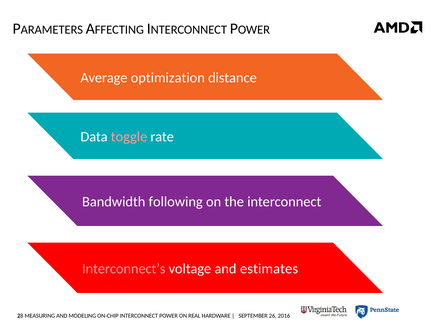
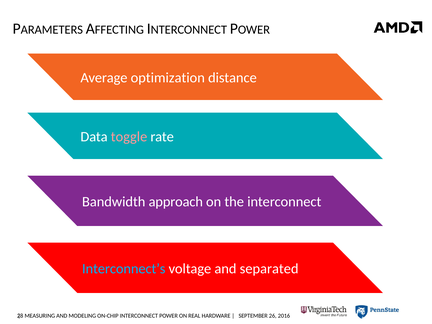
following: following -> approach (176, 202)
Interconnect’s colour: pink -> light blue (124, 269)
estimates: estimates -> separated (269, 269)
